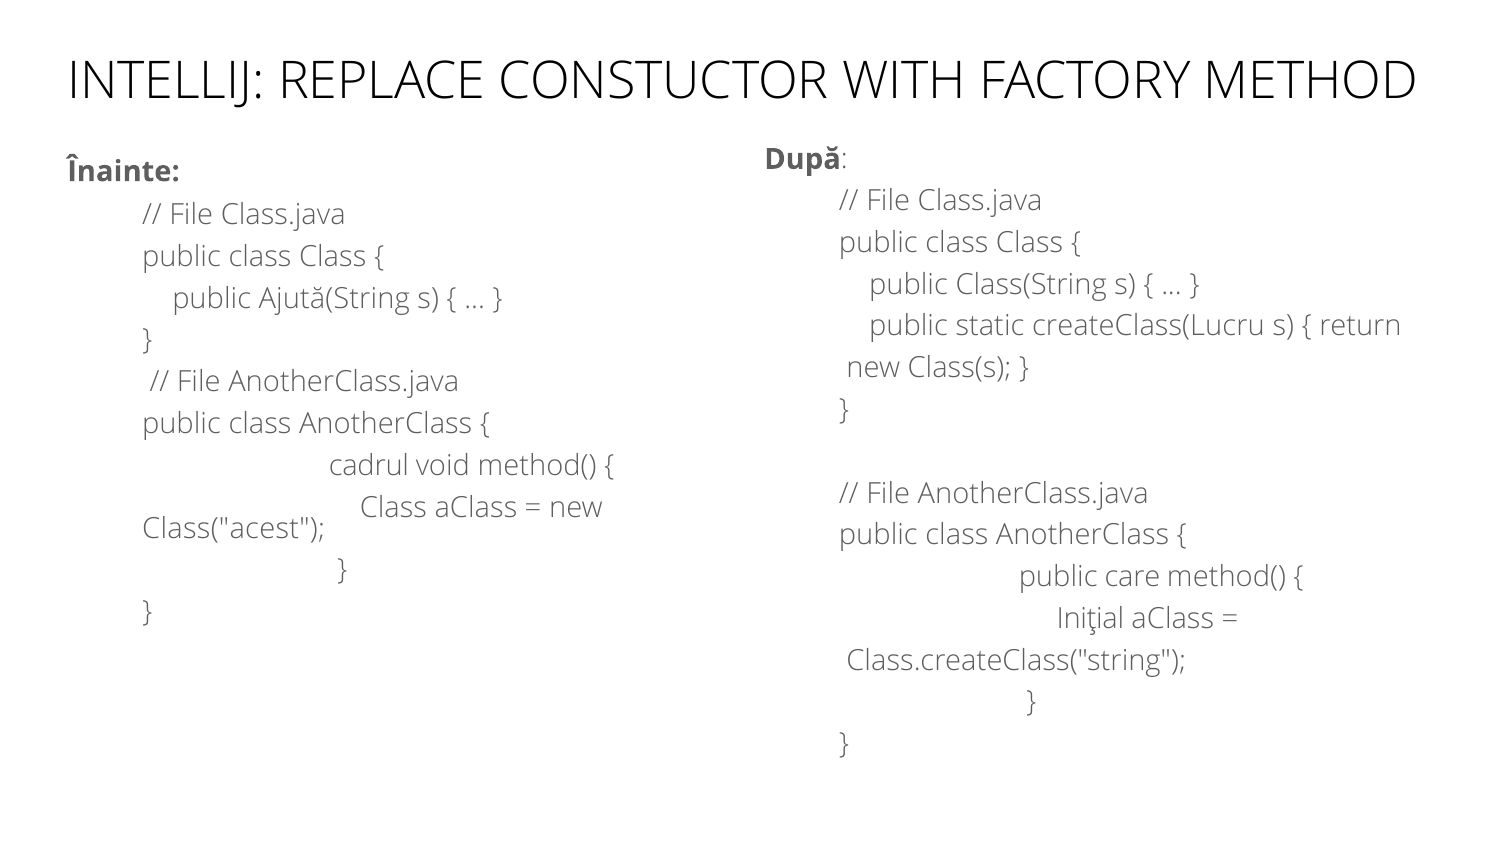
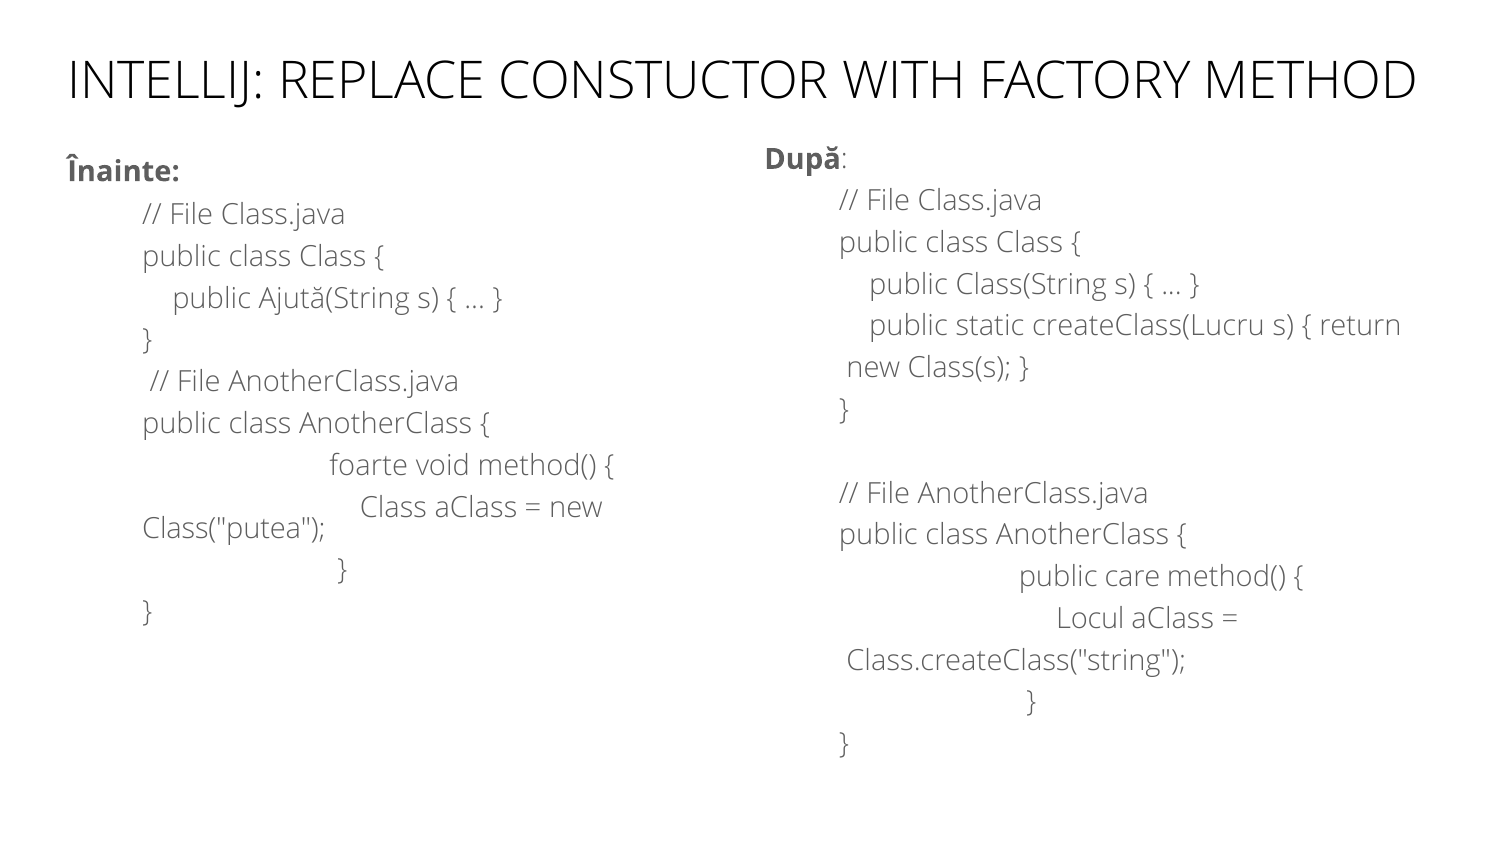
cadrul: cadrul -> foarte (369, 465)
Class("acest: Class("acest -> Class("putea (234, 528)
Iniţial: Iniţial -> Locul (1090, 618)
